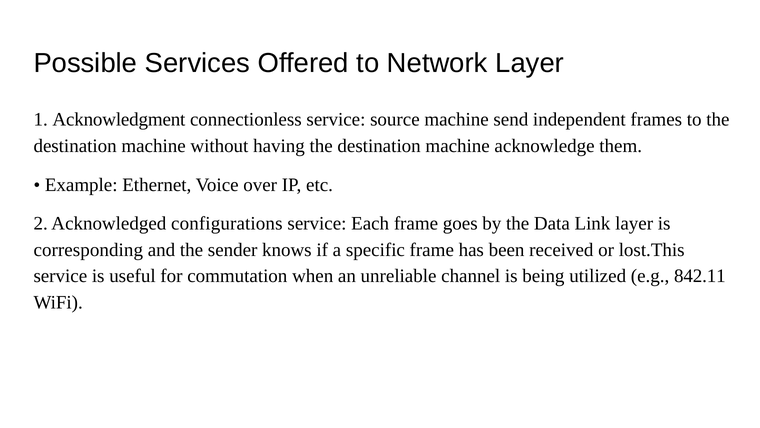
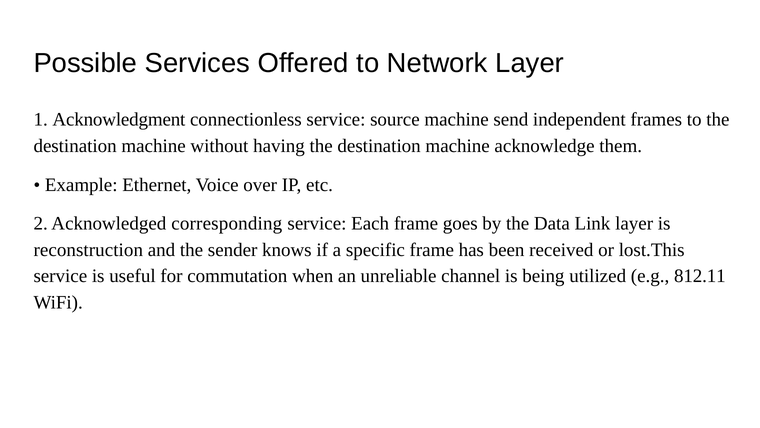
configurations: configurations -> corresponding (227, 223)
corresponding: corresponding -> reconstruction (88, 250)
842.11: 842.11 -> 812.11 (700, 276)
